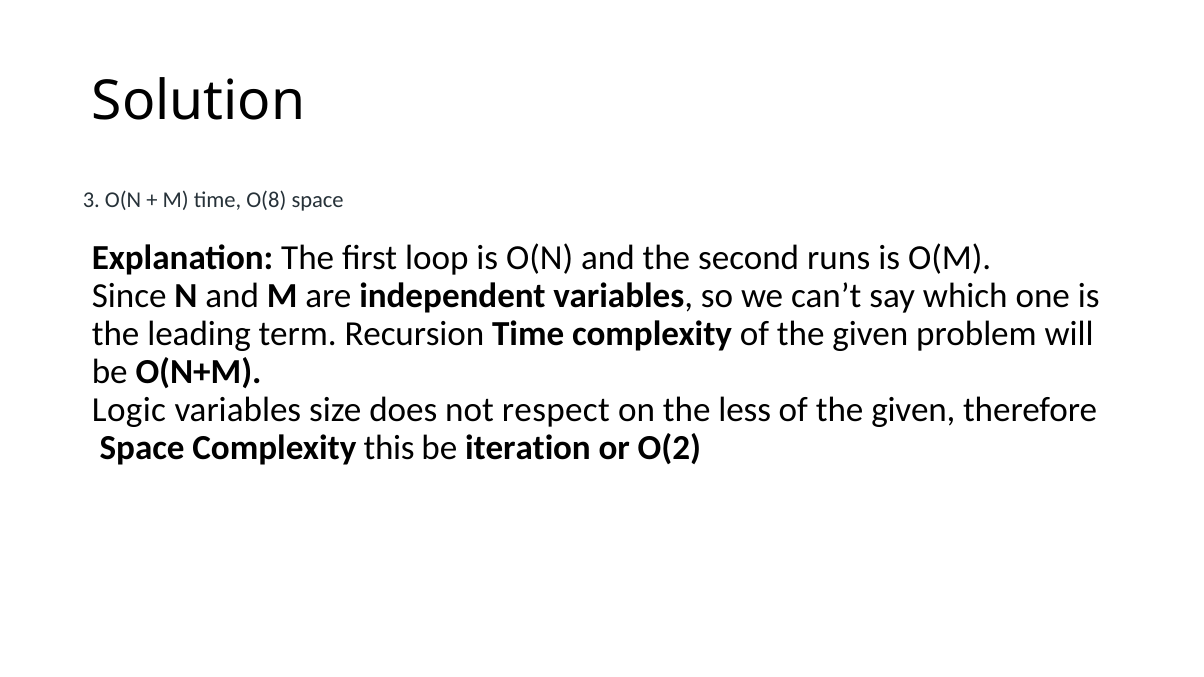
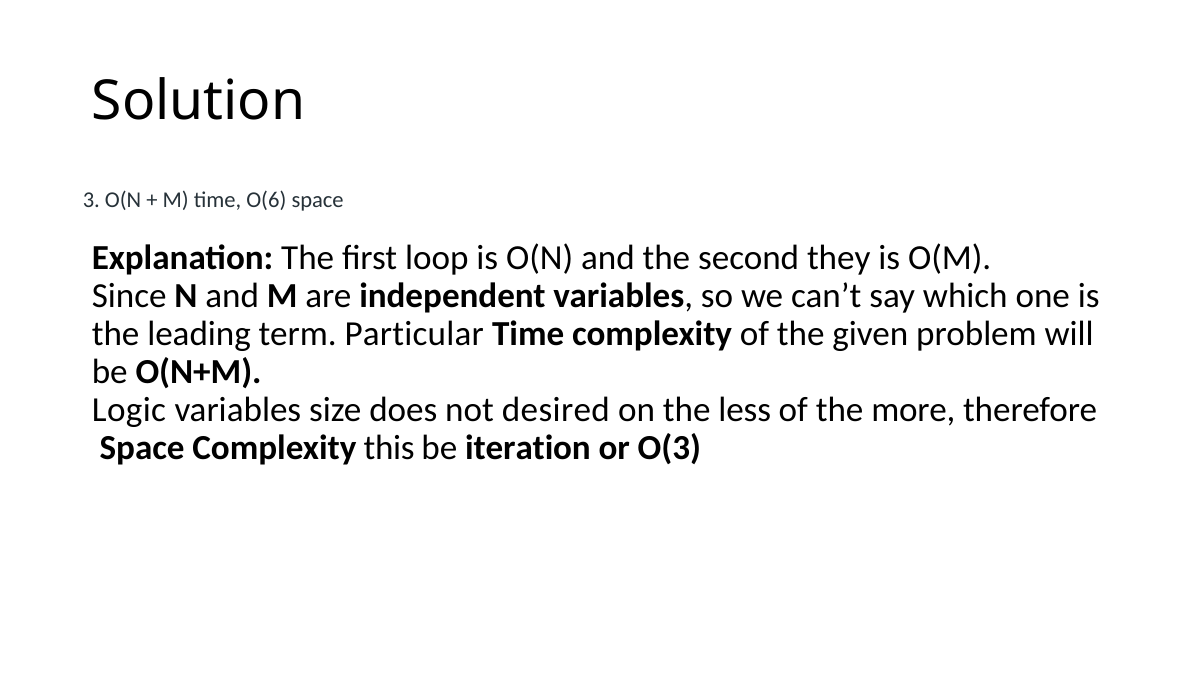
O(8: O(8 -> O(6 (266, 200)
runs: runs -> they (839, 258)
Recursion: Recursion -> Particular (414, 334)
respect: respect -> desired (556, 410)
given: given -> more (913, 410)
O(2: O(2 -> O(3 (669, 448)
